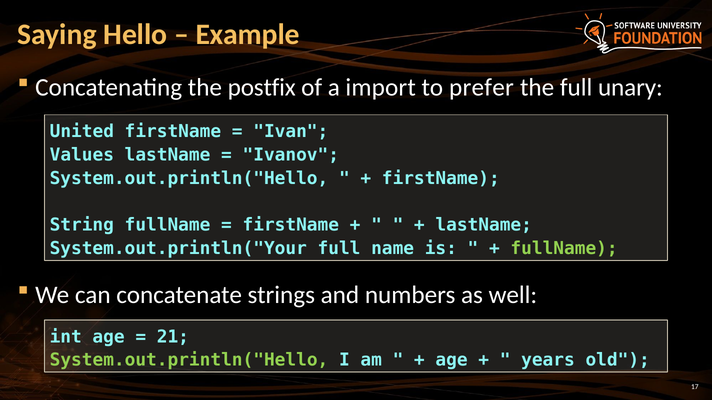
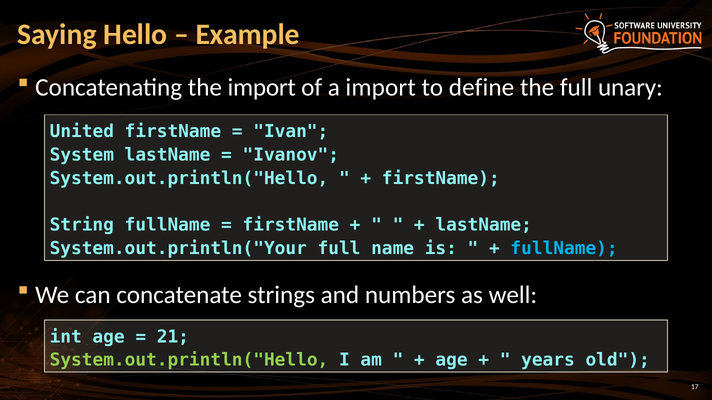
the postfix: postfix -> import (262, 88)
prefer: prefer -> define (482, 88)
Values: Values -> System (82, 155)
fullName colour: light green -> light blue (564, 249)
